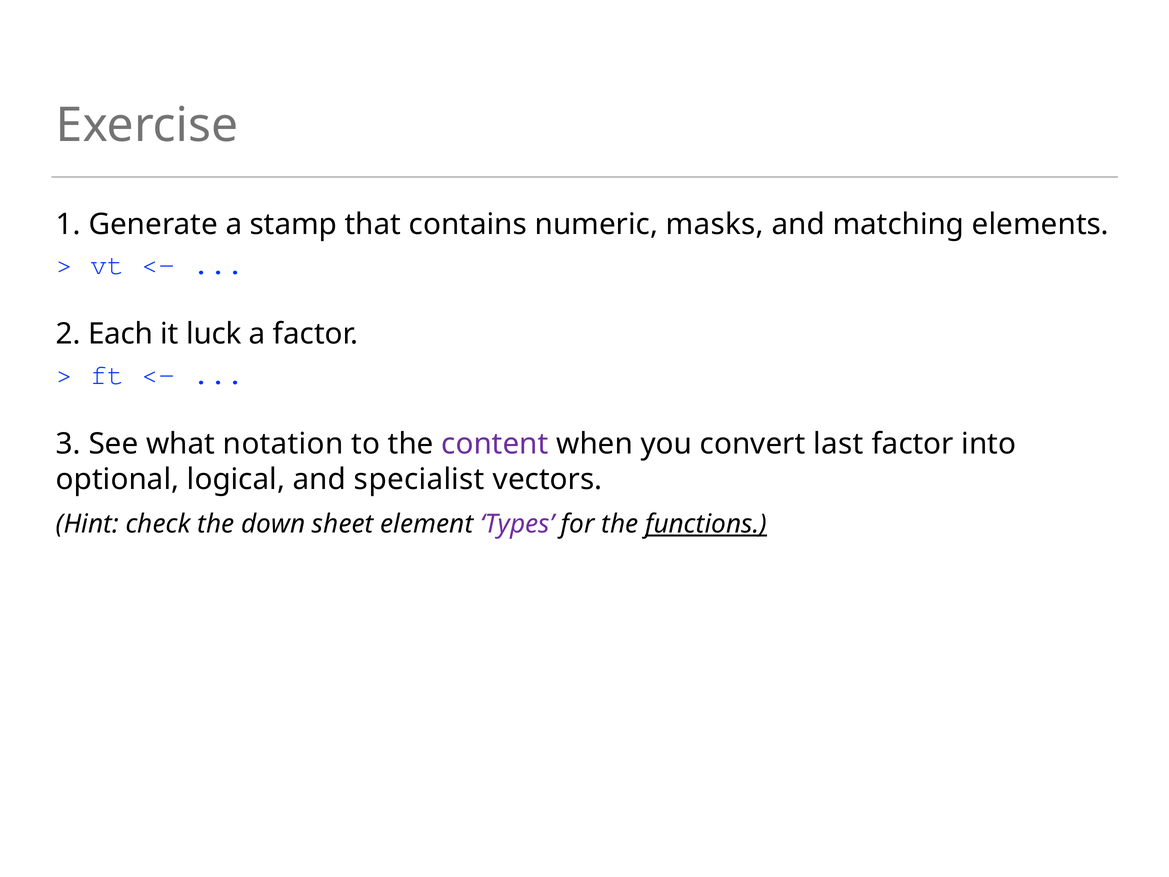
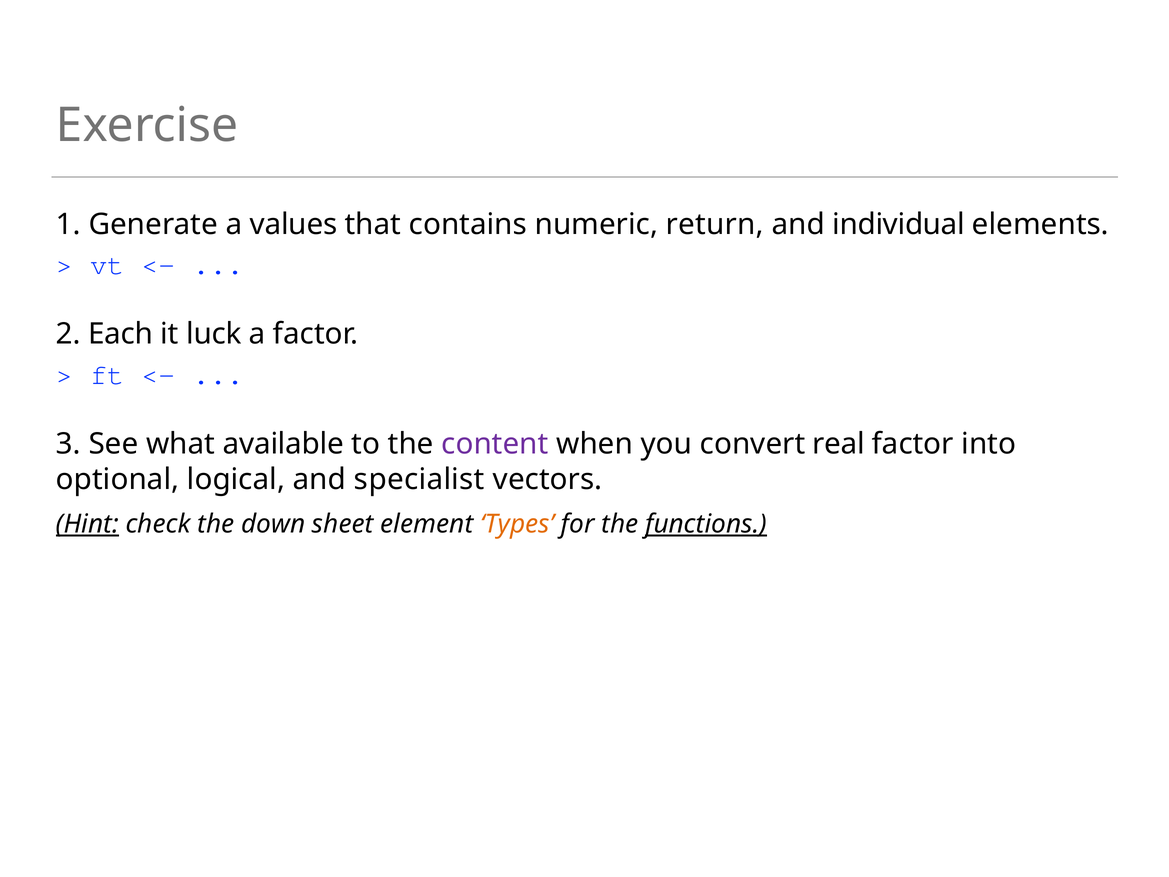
stamp: stamp -> values (294, 224)
masks: masks -> return (715, 224)
matching: matching -> individual (899, 224)
notation: notation -> available (283, 444)
last: last -> real (839, 444)
Hint underline: none -> present (87, 524)
Types colour: purple -> orange (517, 524)
